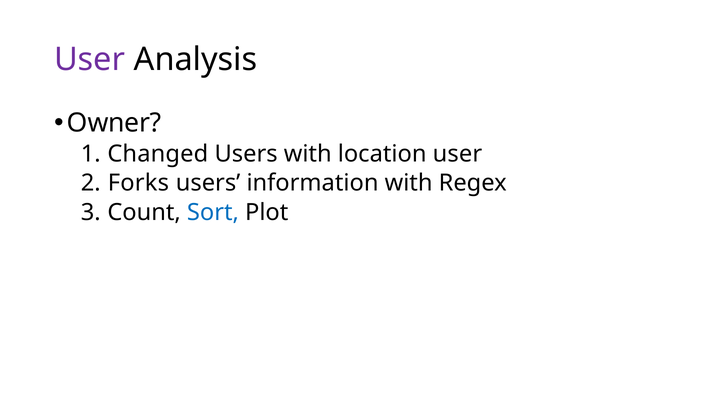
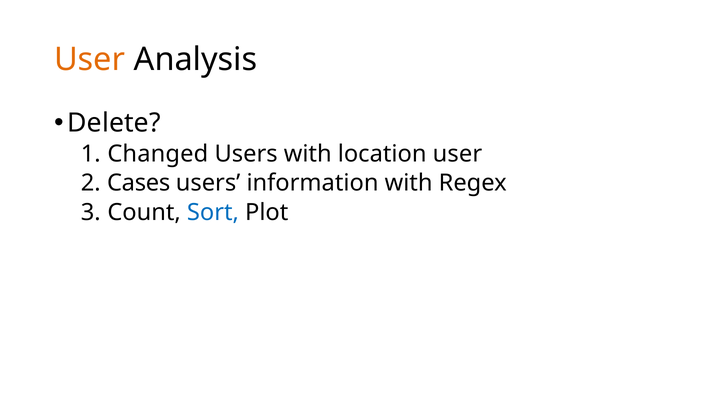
User colour: purple -> orange (90, 60)
Owner: Owner -> Delete (114, 123)
Forks: Forks -> Cases (139, 183)
